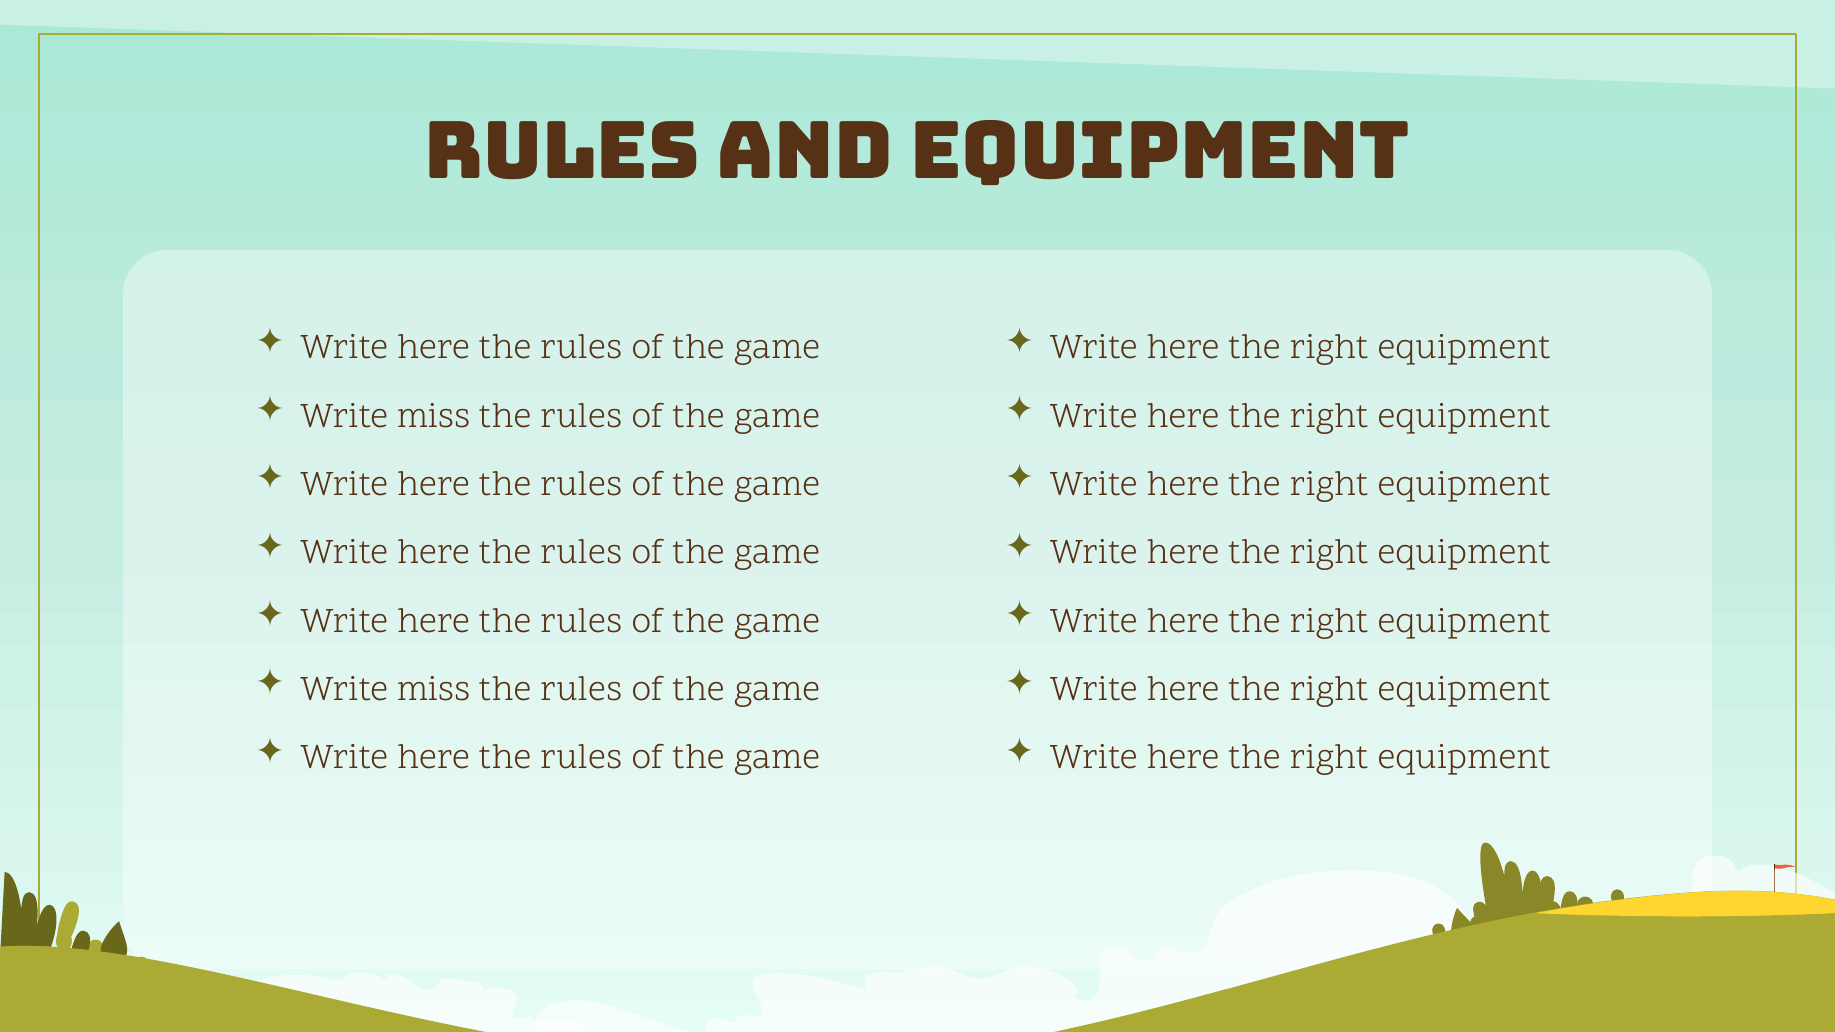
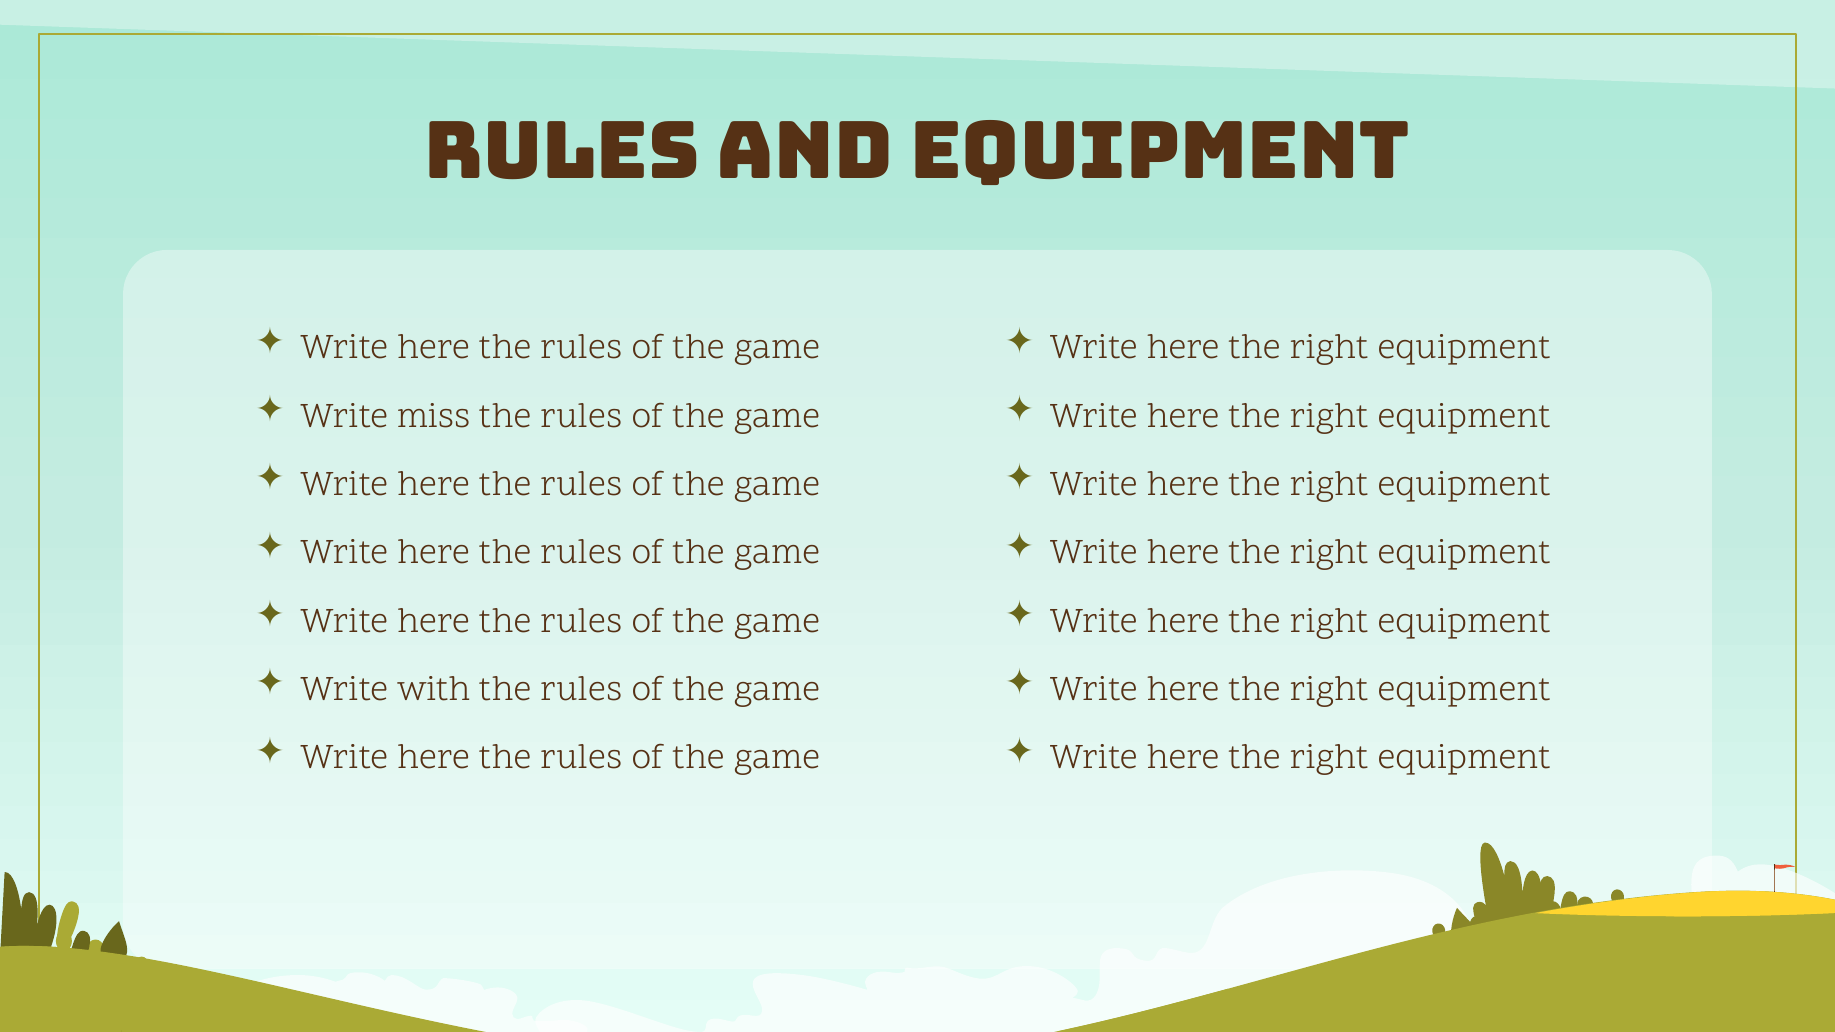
miss: miss -> with (434, 689)
